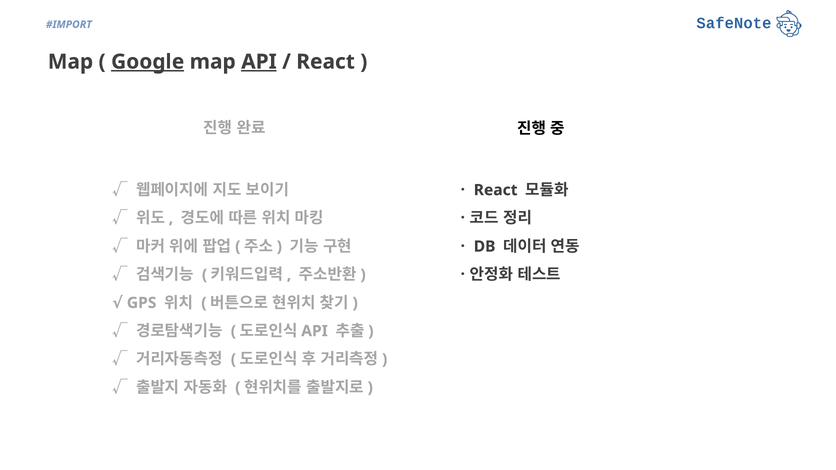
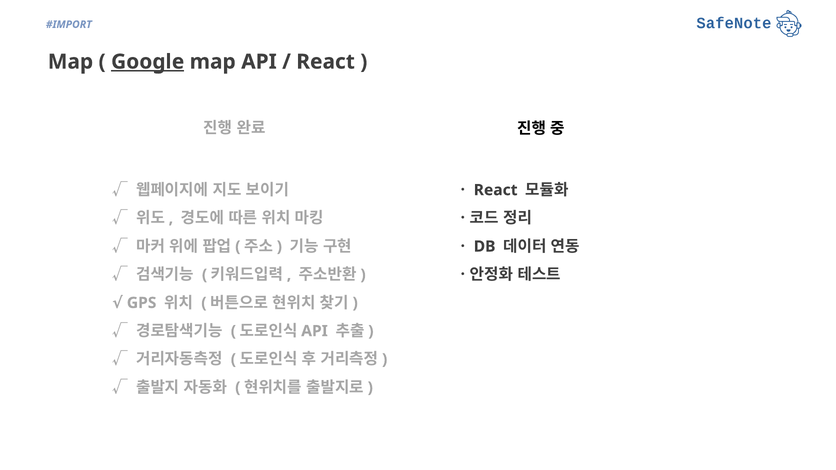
API underline: present -> none (259, 62)
